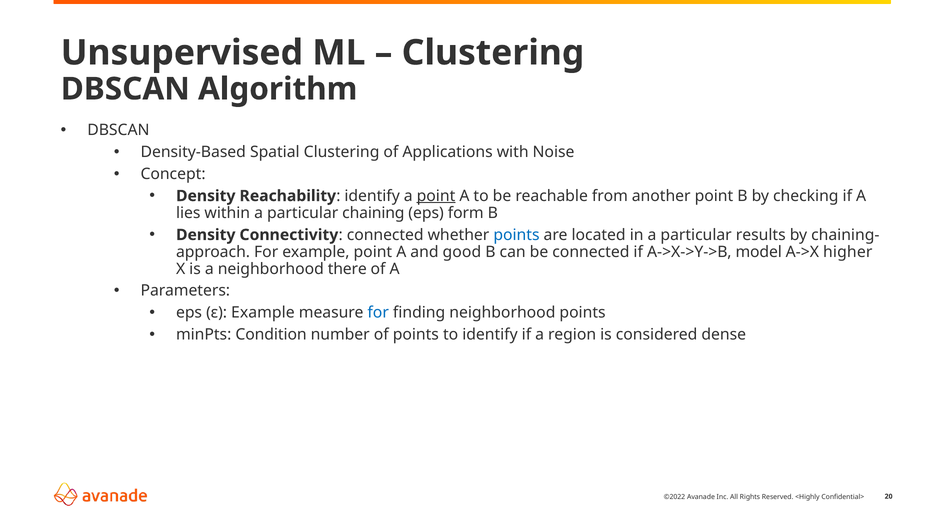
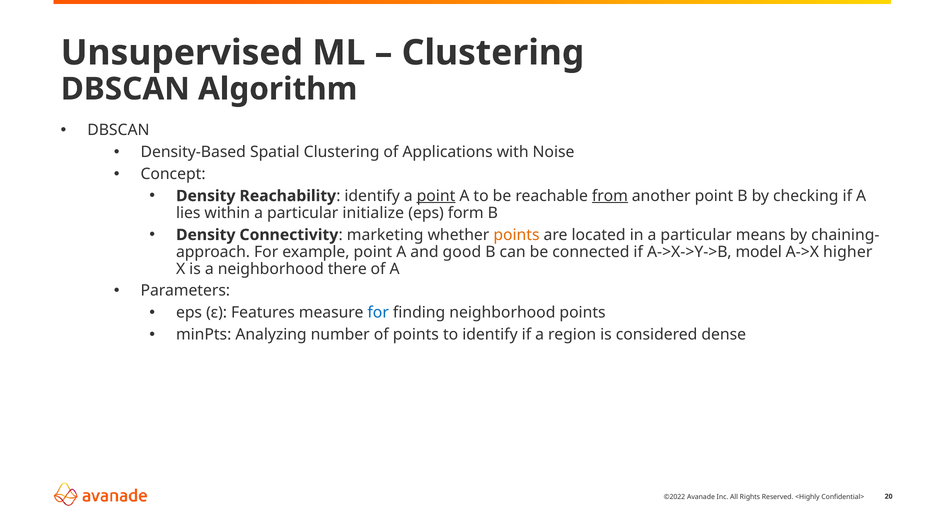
from underline: none -> present (610, 196)
chaining: chaining -> initialize (373, 213)
Connectivity connected: connected -> marketing (385, 235)
points colour: blue -> orange (516, 235)
results: results -> means (761, 235)
ε Example: Example -> Features (263, 313)
Condition: Condition -> Analyzing (271, 335)
